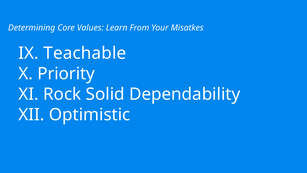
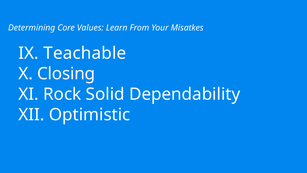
Priority: Priority -> Closing (66, 74)
